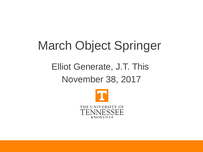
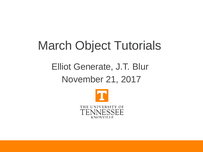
Springer: Springer -> Tutorials (138, 46)
This: This -> Blur (140, 67)
38: 38 -> 21 (112, 80)
